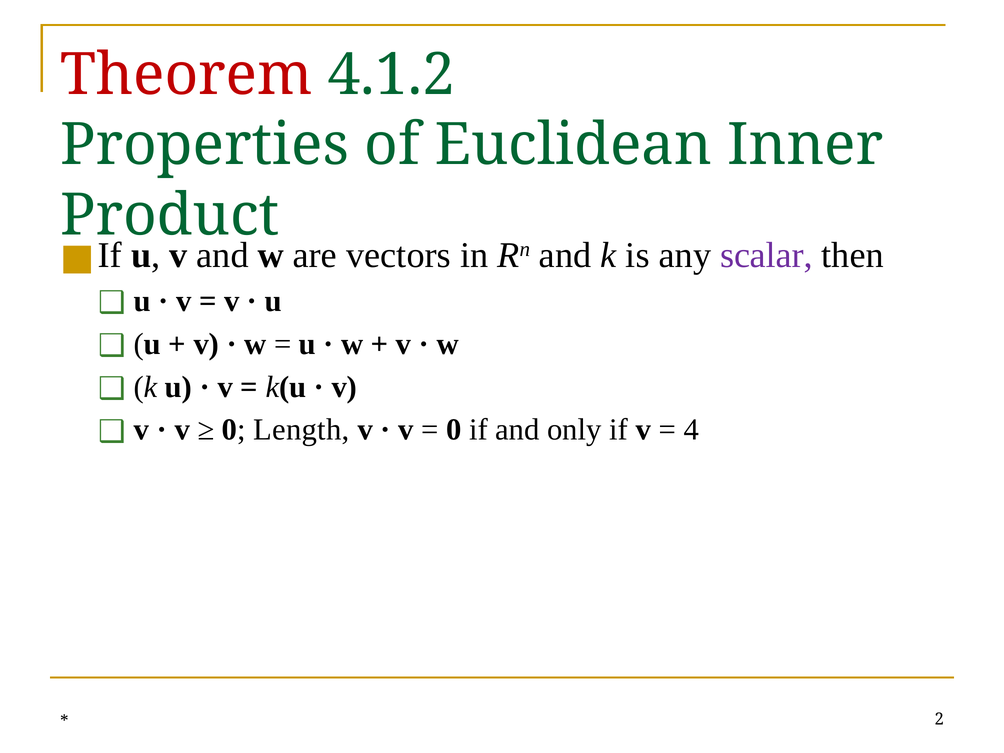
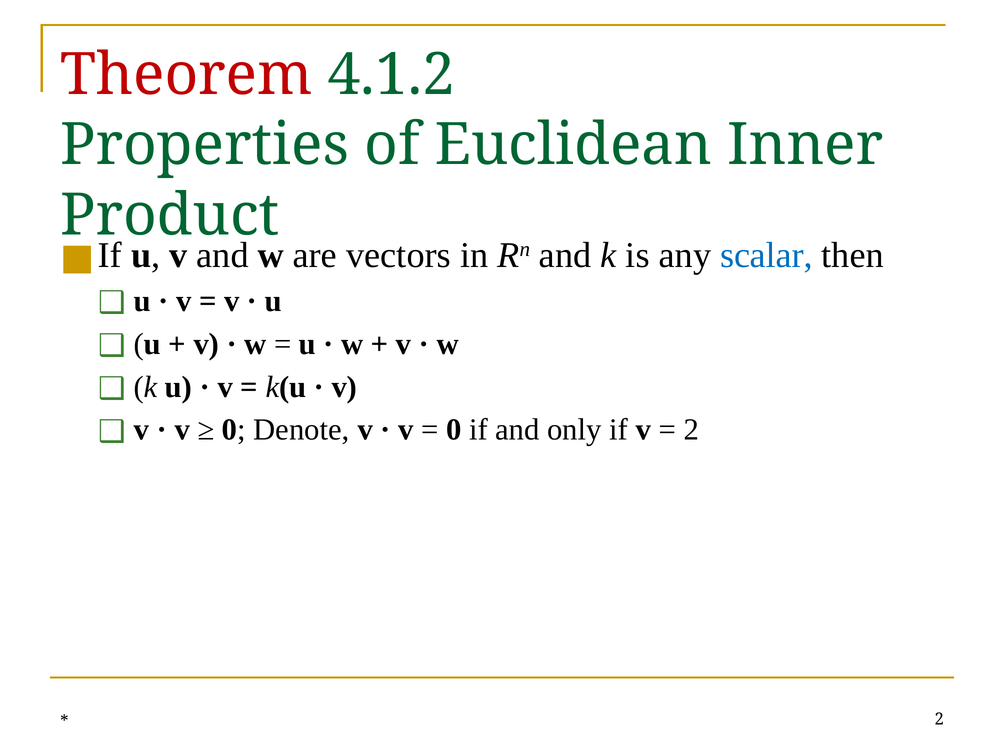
scalar colour: purple -> blue (766, 255)
Length: Length -> Denote (301, 430)
4: 4 -> 2 (691, 430)
